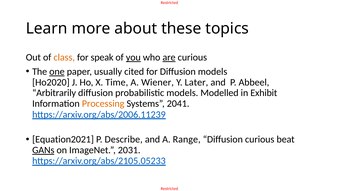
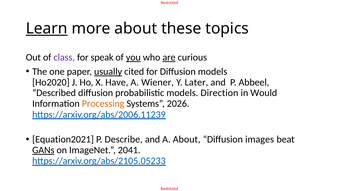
Learn underline: none -> present (47, 28)
class colour: orange -> purple (64, 57)
one underline: present -> none (57, 71)
usually underline: none -> present (108, 71)
Time: Time -> Have (117, 82)
Arbitrarily: Arbitrarily -> Described (54, 93)
Modelled: Modelled -> Direction (219, 93)
Exhibit: Exhibit -> Would (264, 93)
2041: 2041 -> 2026 (178, 103)
A Range: Range -> About (187, 139)
Diffusion curious: curious -> images (260, 139)
2031: 2031 -> 2041 (129, 150)
